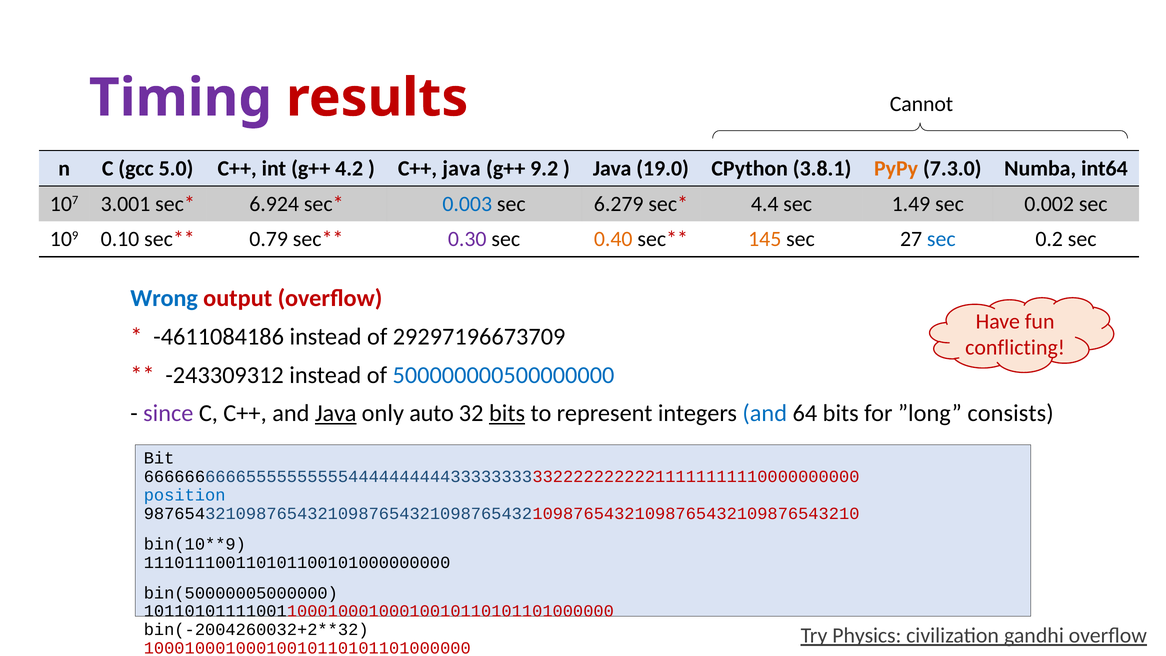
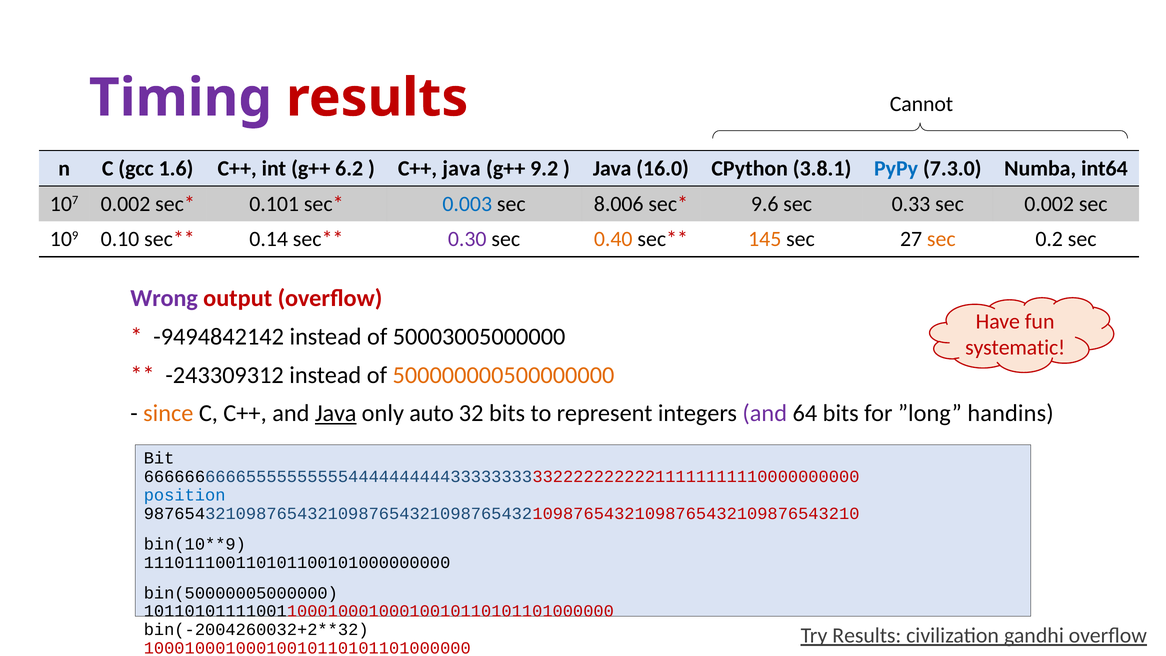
5.0: 5.0 -> 1.6 (176, 168)
4.2: 4.2 -> 6.2 (349, 168)
19.0: 19.0 -> 16.0 (663, 168)
PyPy colour: orange -> blue (896, 168)
107 3.001: 3.001 -> 0.002 (125, 204)
6.924: 6.924 -> 0.101 (274, 204)
6.279: 6.279 -> 8.006 (619, 204)
4.4: 4.4 -> 9.6 (765, 204)
1.49: 1.49 -> 0.33 (911, 204)
0.79: 0.79 -> 0.14 (269, 239)
sec colour: blue -> orange (941, 239)
Wrong colour: blue -> purple (164, 298)
-4611084186: -4611084186 -> -9494842142 (219, 337)
29297196673709: 29297196673709 -> 50003005000000 (479, 337)
conflicting: conflicting -> systematic (1015, 348)
500000000500000000 colour: blue -> orange (503, 375)
since colour: purple -> orange (168, 413)
bits underline: present -> none (507, 413)
and colour: blue -> purple (765, 413)
consists: consists -> handins (1011, 413)
Try Physics: Physics -> Results (867, 635)
